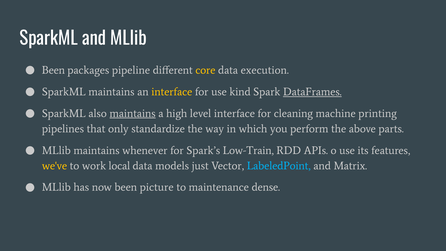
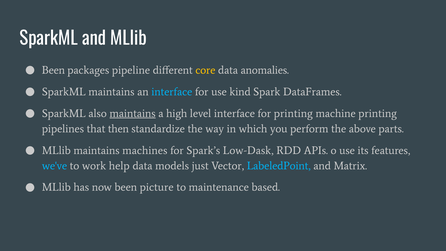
execution: execution -> anomalies (265, 70)
interface colour: yellow -> light blue (172, 92)
DataFrames underline: present -> none (312, 92)
for cleaning: cleaning -> printing (293, 113)
only: only -> then (118, 129)
whenever: whenever -> machines (145, 150)
Low-Train: Low-Train -> Low-Dask (248, 150)
we've colour: yellow -> light blue (55, 166)
local: local -> help (119, 166)
dense: dense -> based (266, 187)
